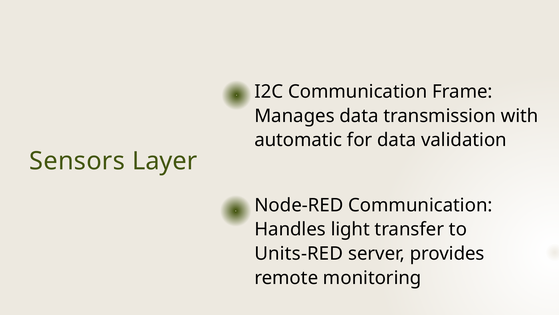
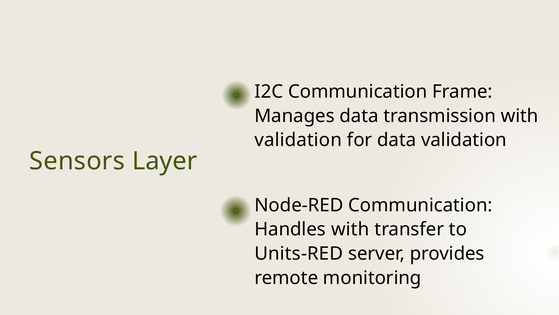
automatic: automatic -> validation (298, 140)
Handles light: light -> with (350, 229)
